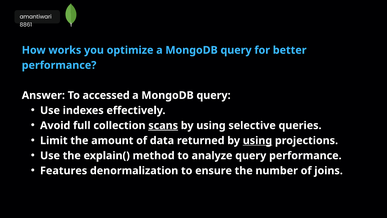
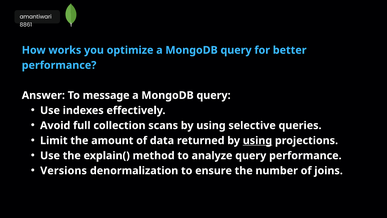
accessed: accessed -> message (106, 95)
scans underline: present -> none (163, 125)
Features: Features -> Versions (64, 170)
